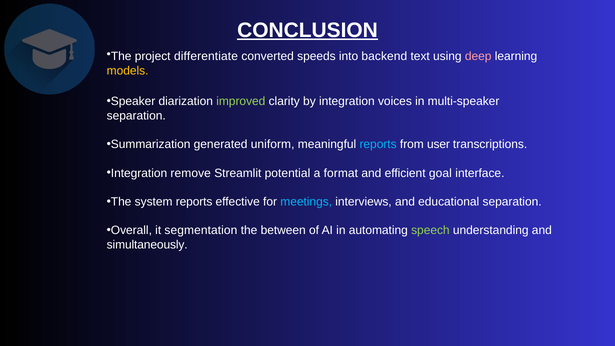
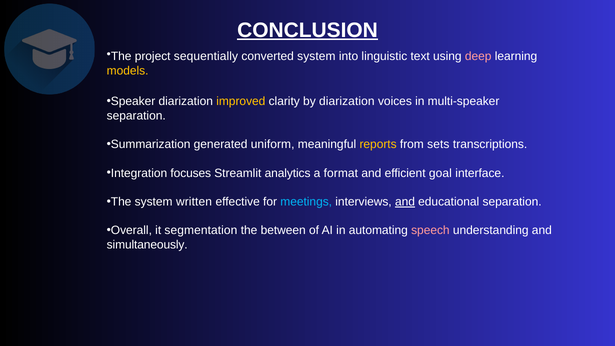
differentiate: differentiate -> sequentially (206, 56)
converted speeds: speeds -> system (316, 56)
backend: backend -> linguistic (384, 56)
improved colour: light green -> yellow (241, 101)
by integration: integration -> diarization (347, 101)
reports colour: light blue -> yellow (378, 144)
user: user -> sets (438, 144)
remove: remove -> focuses (191, 173)
potential: potential -> analytics (288, 173)
system reports: reports -> written (194, 202)
and underline: none -> present (405, 202)
speech colour: light green -> pink (430, 230)
